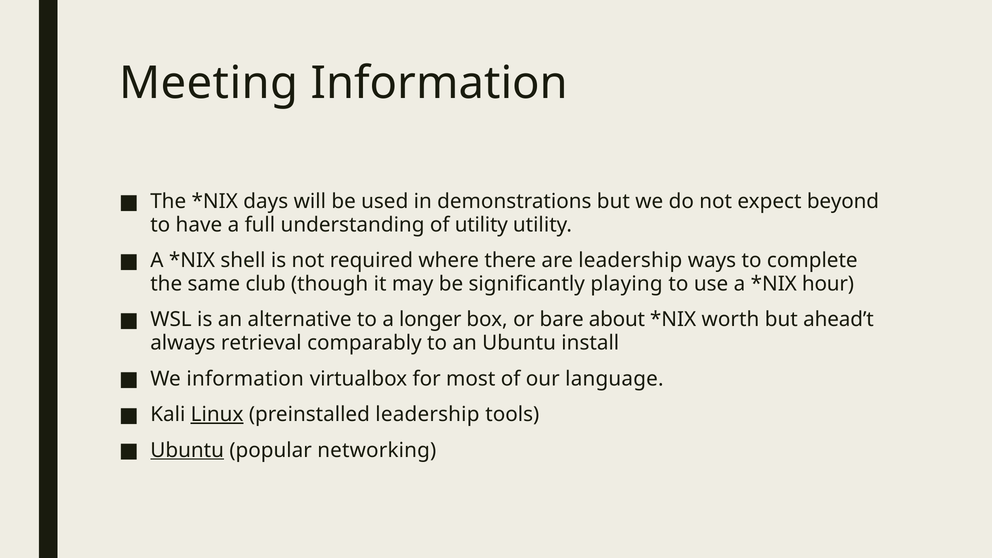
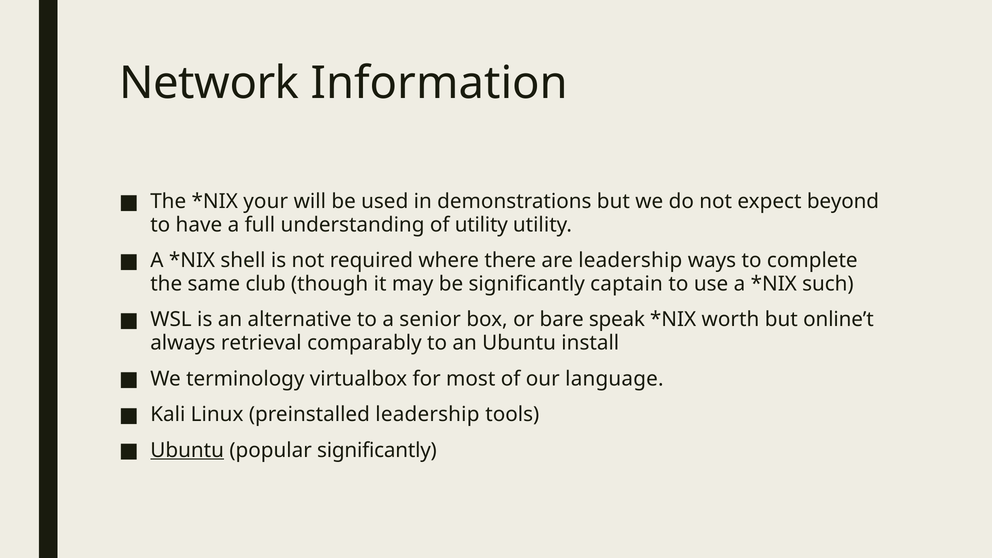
Meeting: Meeting -> Network (209, 83)
days: days -> your (266, 202)
playing: playing -> captain (627, 284)
hour: hour -> such (828, 284)
longer: longer -> senior (430, 320)
about: about -> speak (617, 320)
ahead’t: ahead’t -> online’t (839, 320)
We information: information -> terminology (245, 379)
Linux underline: present -> none (217, 414)
popular networking: networking -> significantly (377, 450)
